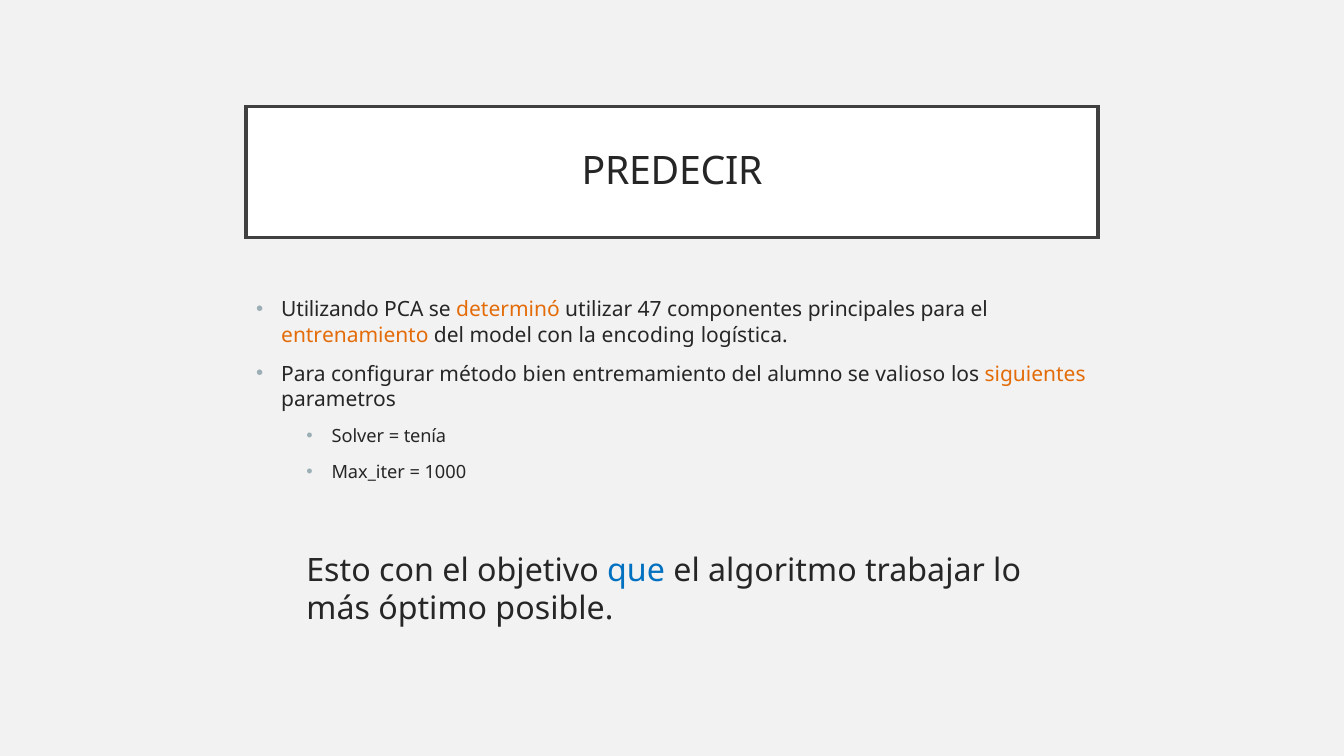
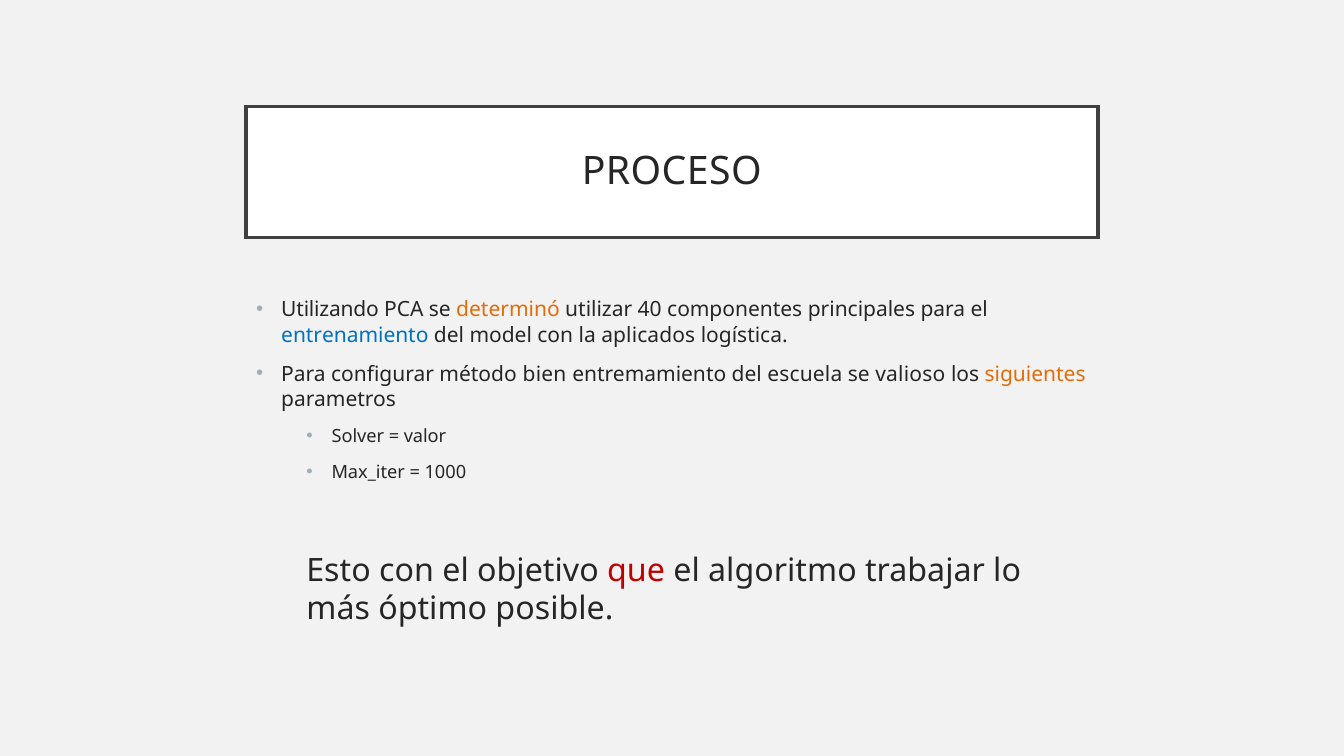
PREDECIR: PREDECIR -> PROCESO (672, 172)
47: 47 -> 40 (650, 310)
entrenamiento colour: orange -> blue (355, 335)
encoding: encoding -> aplicados (648, 335)
alumno: alumno -> escuela (805, 374)
tenía: tenía -> valor (425, 437)
que colour: blue -> red (636, 571)
